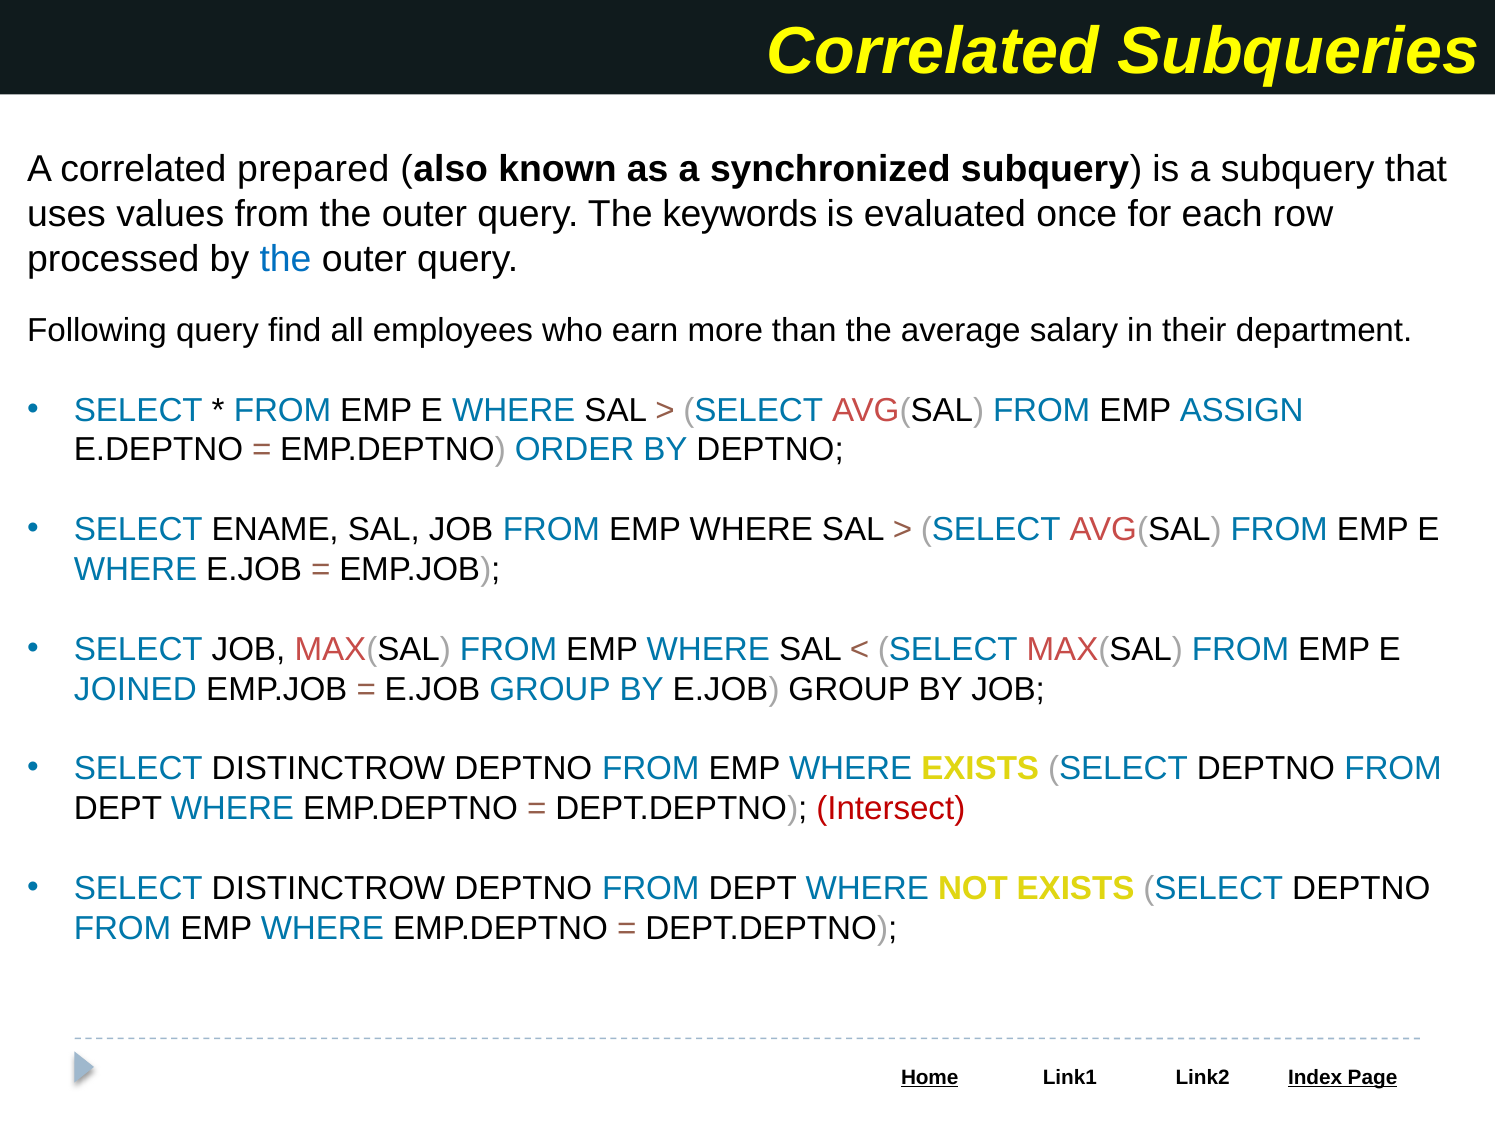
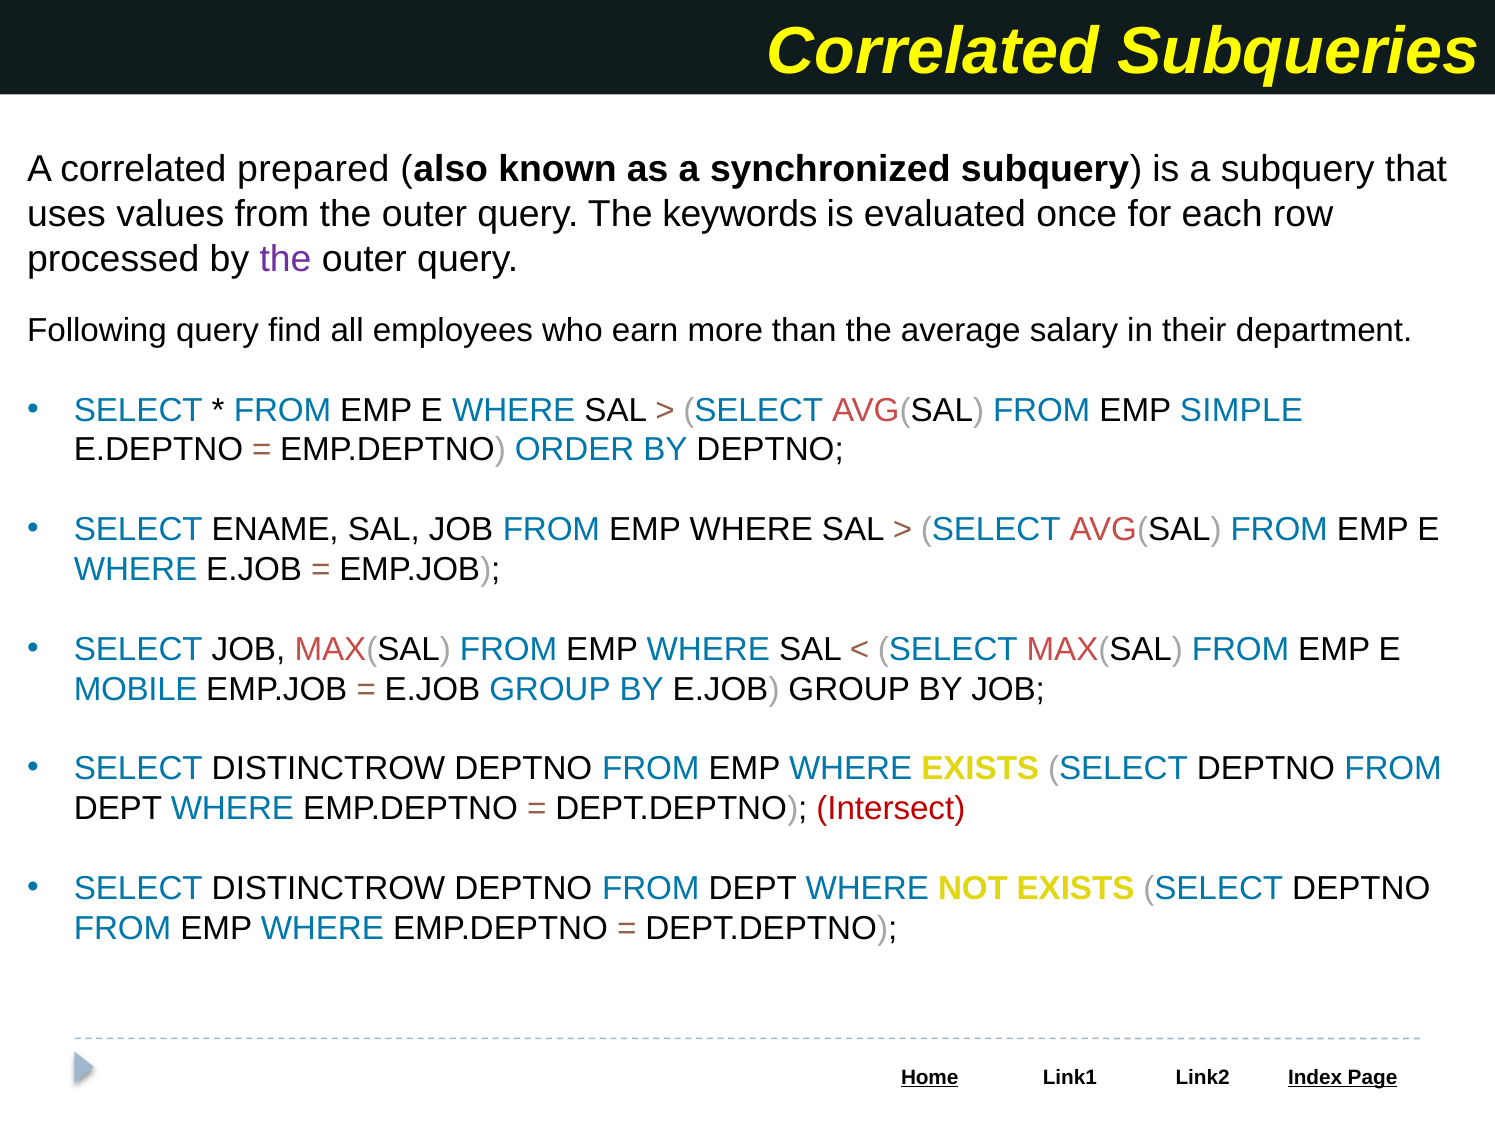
the colour: blue -> purple (285, 259)
ASSIGN: ASSIGN -> SIMPLE (1241, 410)
JOINED: JOINED -> MOBILE (136, 689)
